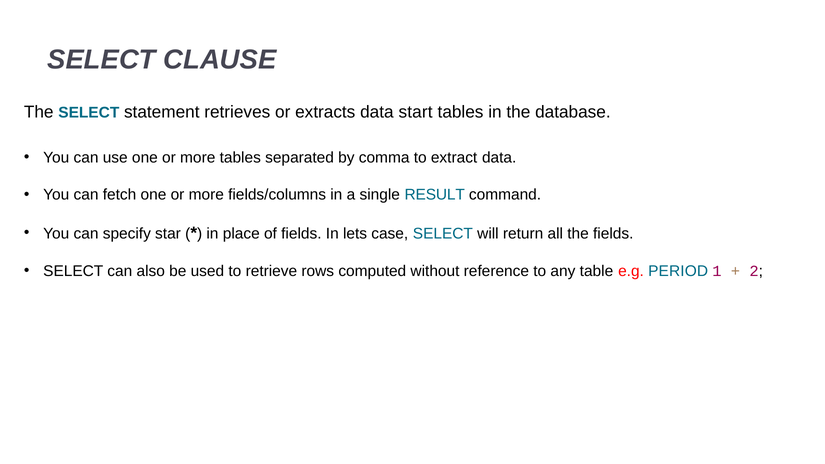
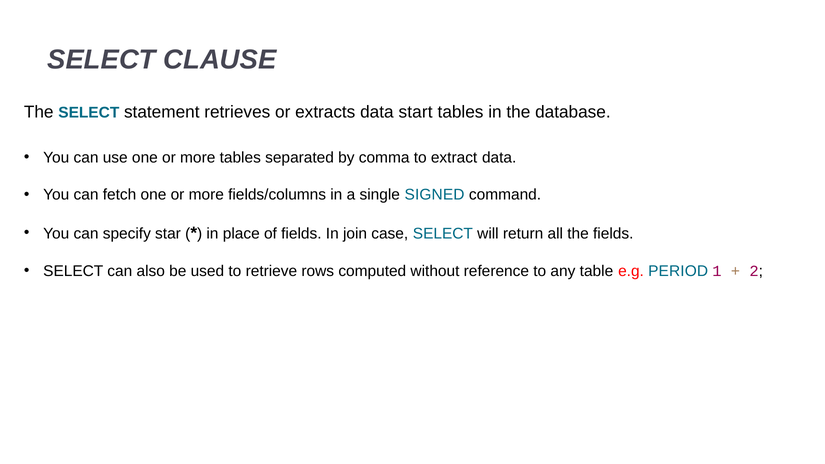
RESULT: RESULT -> SIGNED (435, 195)
lets: lets -> join (355, 234)
